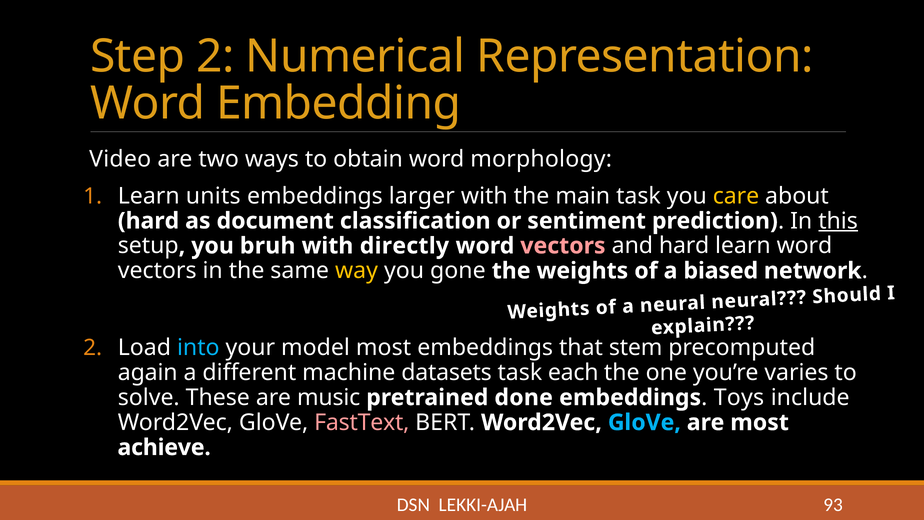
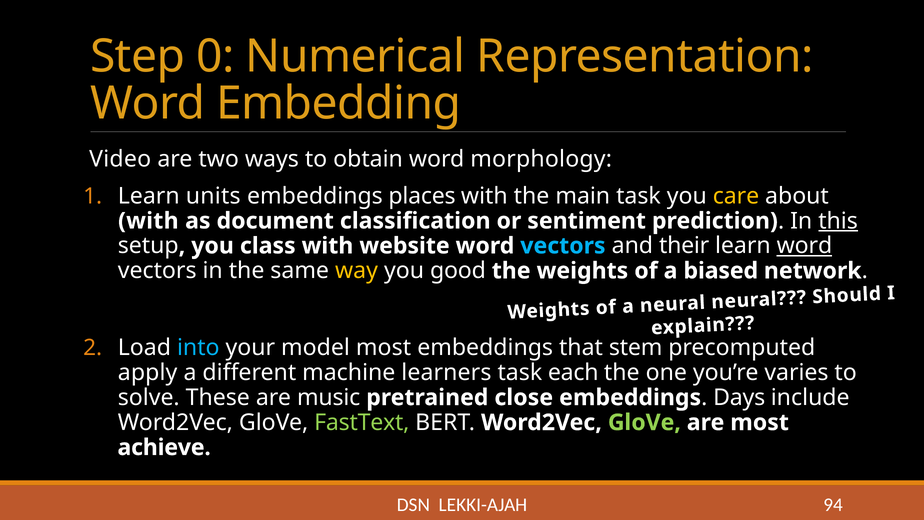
Step 2: 2 -> 0 (215, 56)
larger: larger -> places (422, 196)
hard: hard -> with (148, 221)
bruh: bruh -> class (268, 246)
directly: directly -> website (405, 246)
vectors colour: pink -> light blue (563, 246)
and hard: hard -> their (684, 246)
word underline: none -> present (804, 246)
gone: gone -> good (458, 271)
again: again -> apply (148, 372)
datasets: datasets -> learners (446, 372)
done: done -> close (524, 397)
Toys: Toys -> Days (739, 397)
FastText colour: pink -> light green (362, 422)
GloVe colour: light blue -> light green (644, 422)
93: 93 -> 94 (833, 504)
